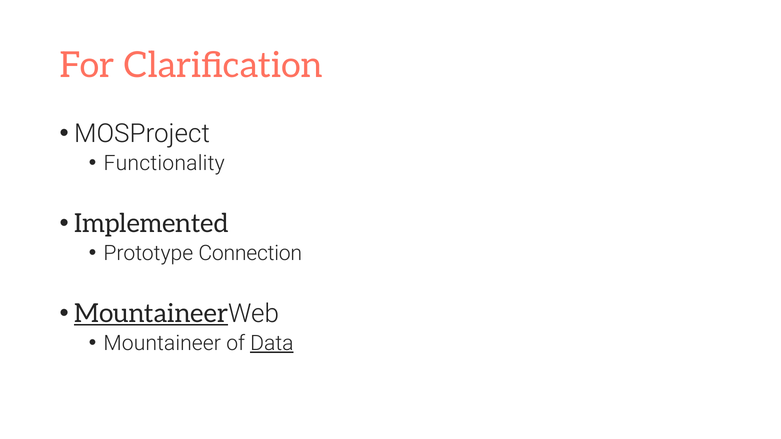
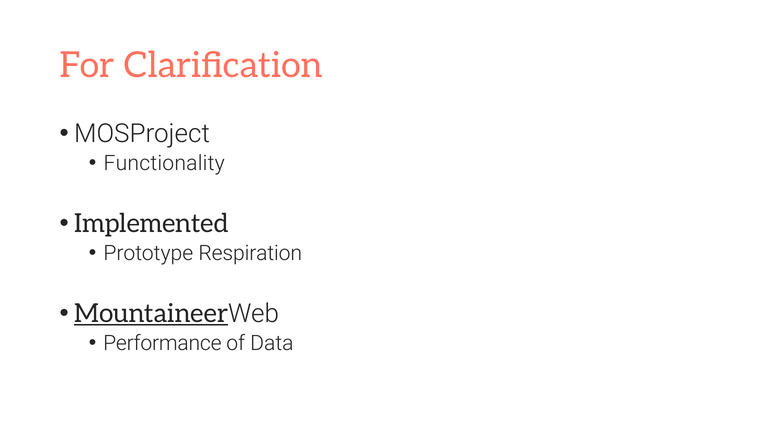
Connection: Connection -> Respiration (250, 253)
Mountaineer: Mountaineer -> Performance (162, 343)
Data underline: present -> none (272, 343)
